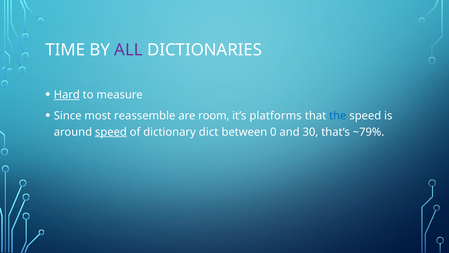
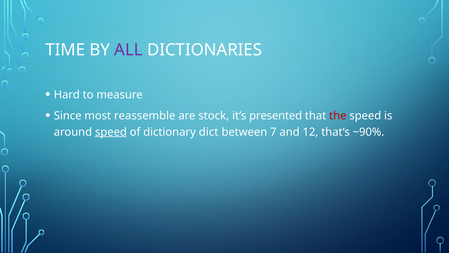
Hard underline: present -> none (67, 95)
room: room -> stock (214, 116)
platforms: platforms -> presented (276, 116)
the colour: blue -> red (338, 116)
0: 0 -> 7 (273, 132)
30: 30 -> 12 (310, 132)
~79%: ~79% -> ~90% (369, 132)
